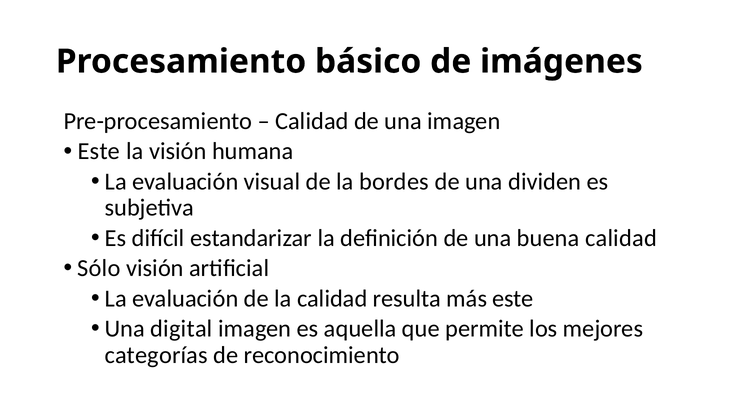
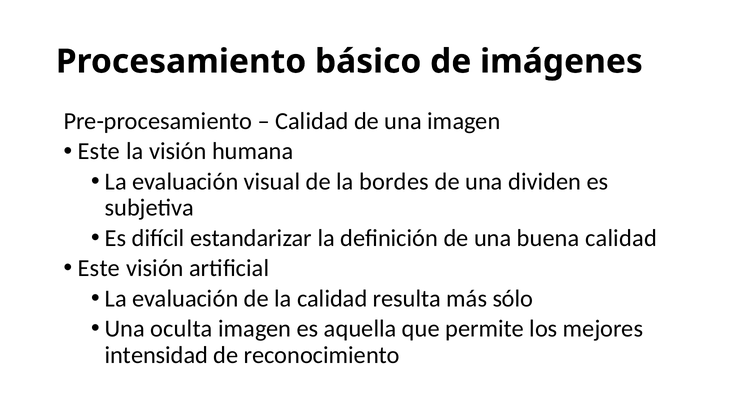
Sólo: Sólo -> Este (99, 268)
más este: este -> sólo (513, 298)
digital: digital -> oculta (181, 328)
categorías: categorías -> intensidad (156, 355)
